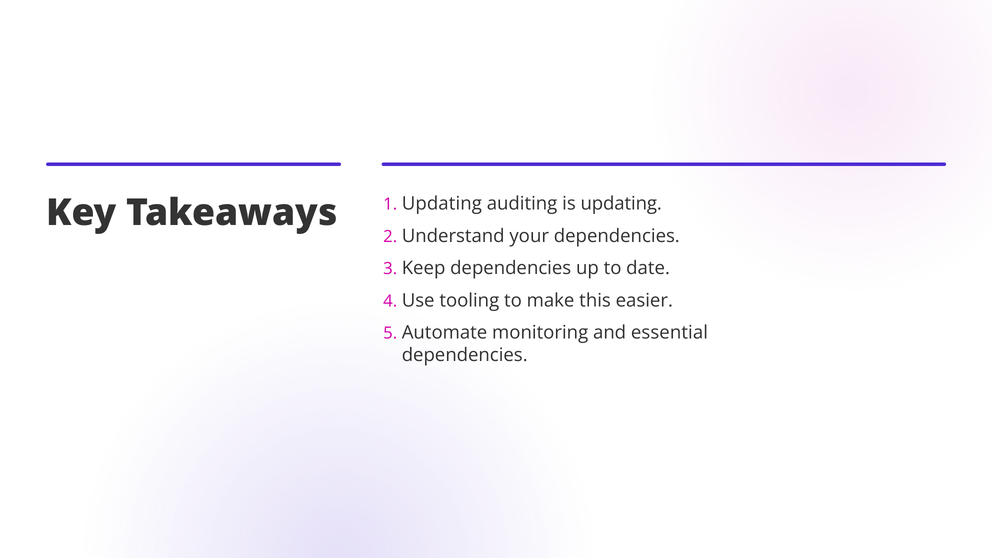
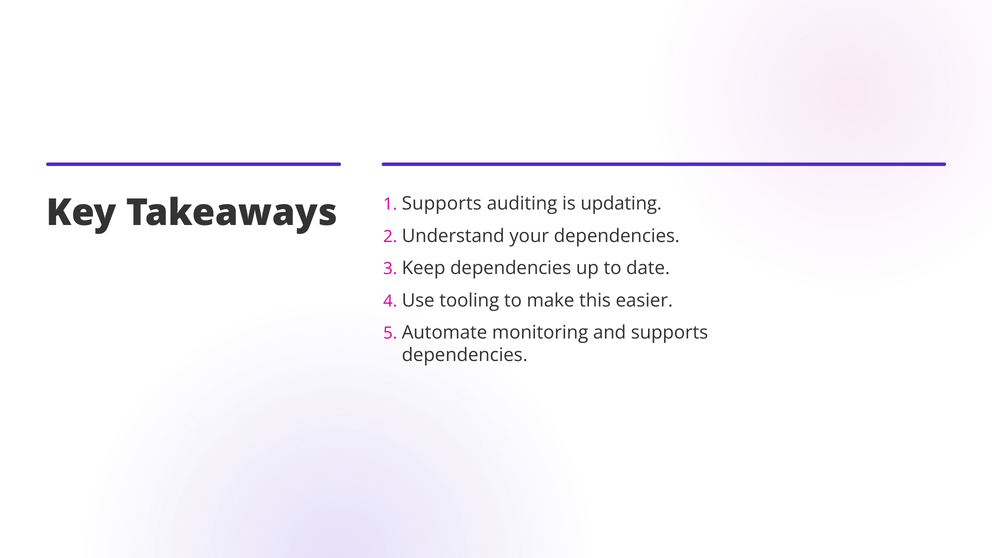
Updating: Updating -> Supports (442, 204)
and essential: essential -> supports (670, 333)
